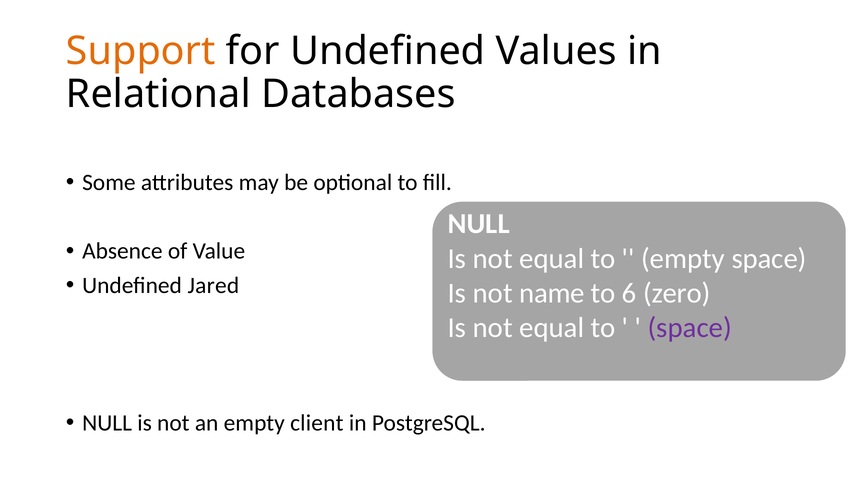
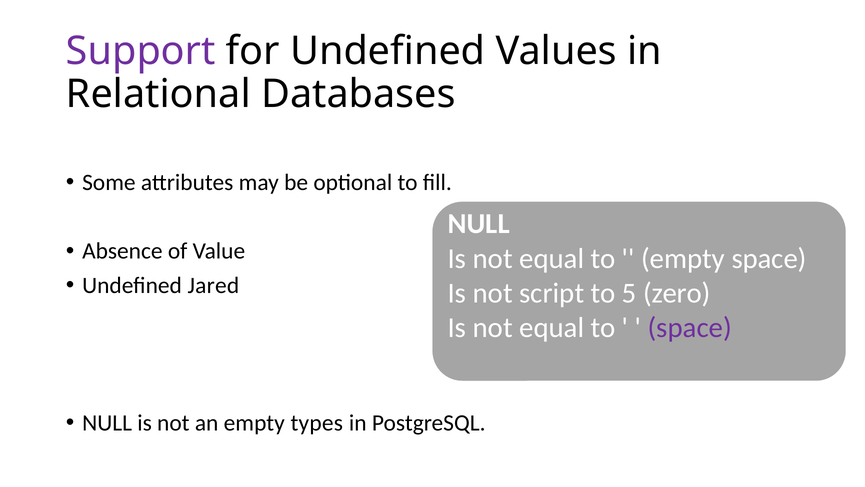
Support colour: orange -> purple (141, 51)
name: name -> script (552, 293)
6: 6 -> 5 (629, 293)
client: client -> types (317, 422)
